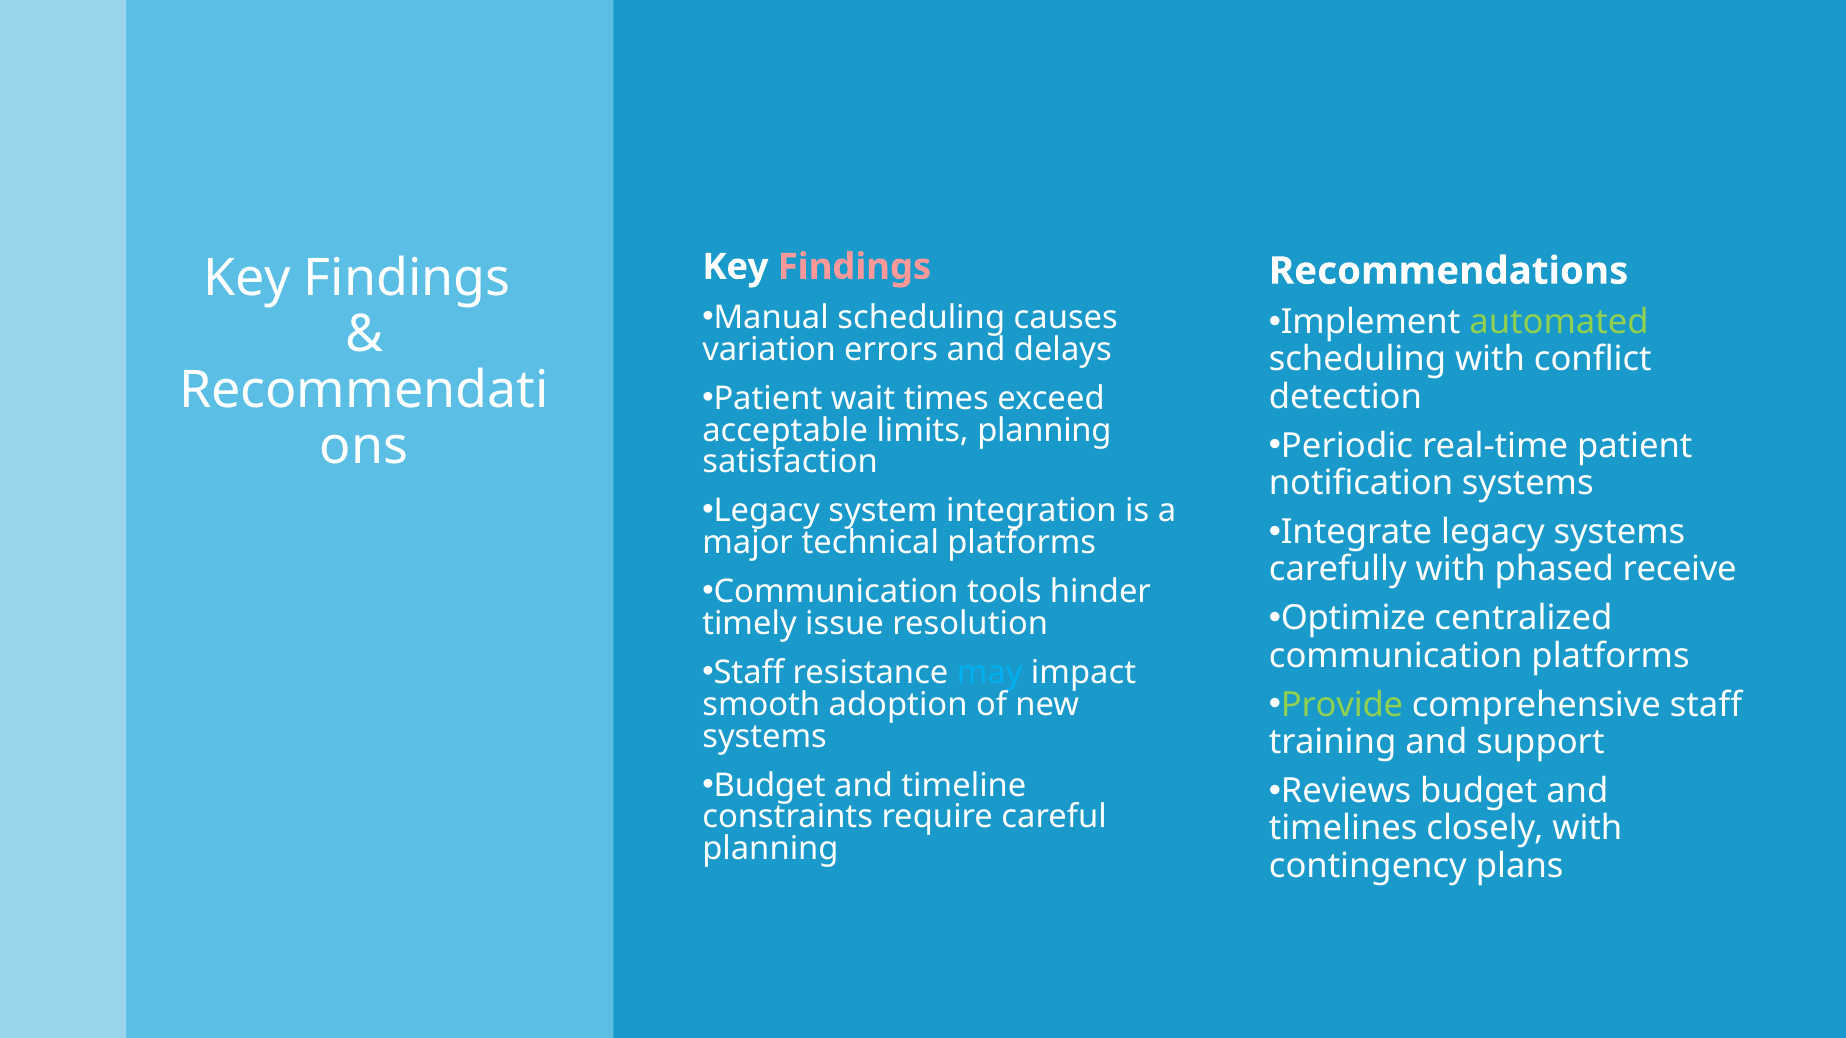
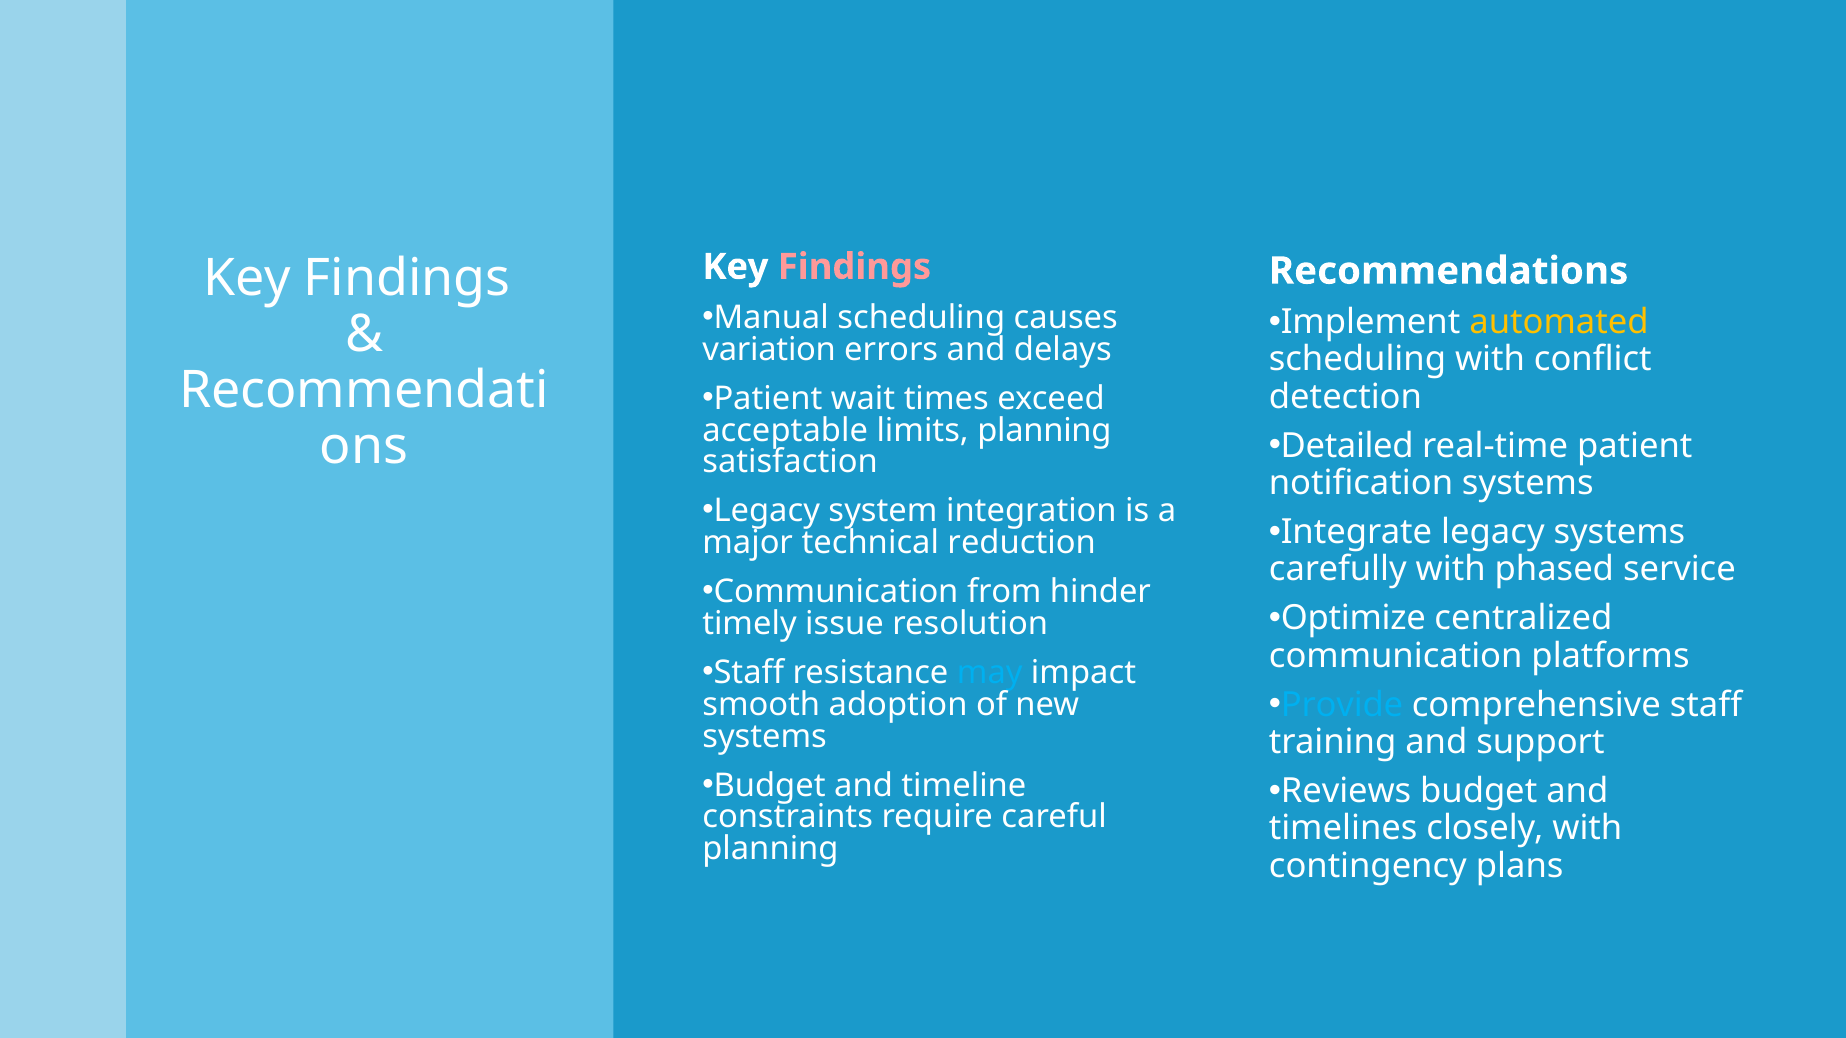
automated colour: light green -> yellow (1559, 322)
Periodic: Periodic -> Detailed (1347, 446)
technical platforms: platforms -> reduction (1022, 543)
receive: receive -> service (1679, 570)
tools: tools -> from (1004, 592)
Provide colour: light green -> light blue (1342, 705)
